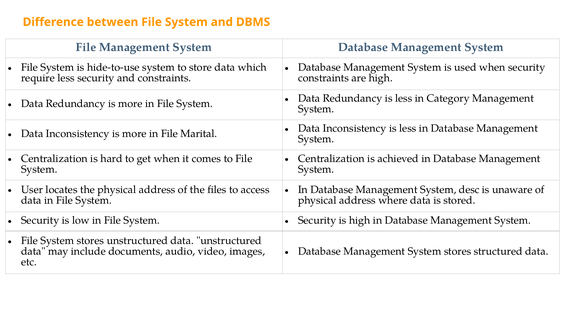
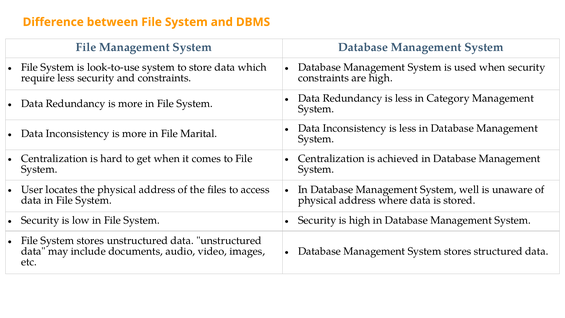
hide-to-use: hide-to-use -> look-to-use (113, 67)
desc: desc -> well (469, 189)
